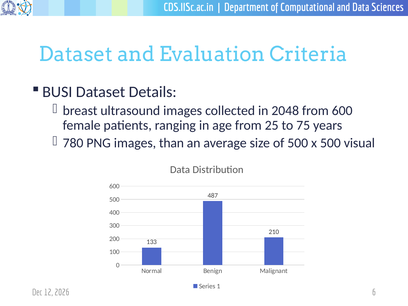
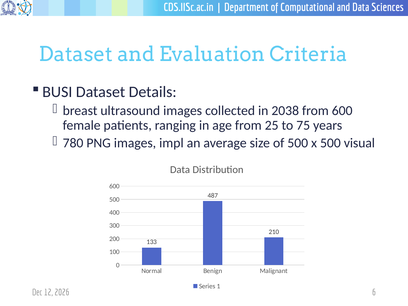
2048: 2048 -> 2038 (285, 111)
than: than -> impl (171, 143)
